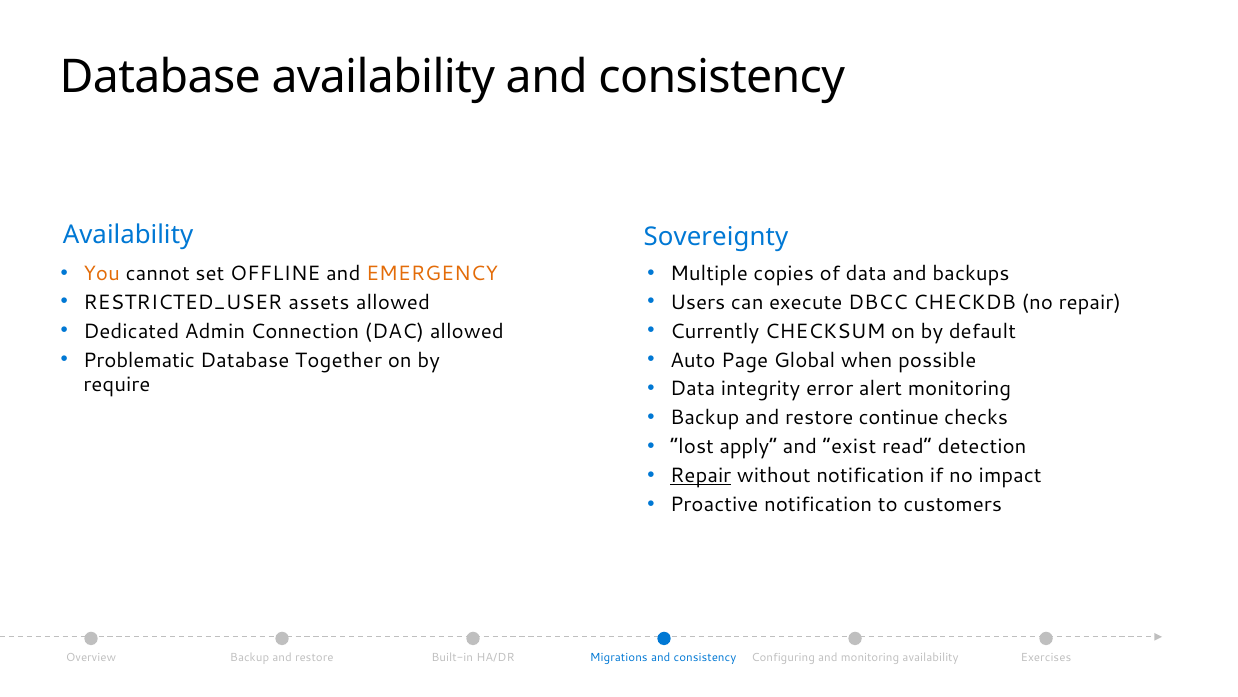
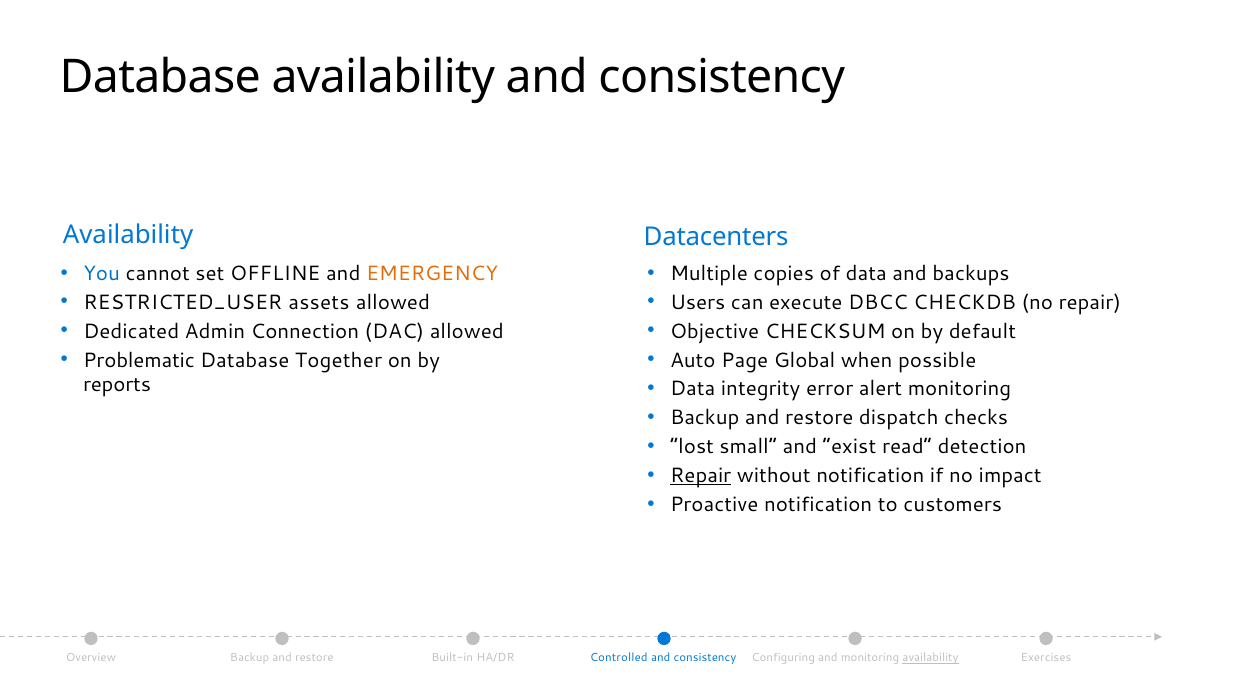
Sovereignty: Sovereignty -> Datacenters (716, 237)
You colour: orange -> blue (102, 273)
Currently: Currently -> Objective (715, 331)
require: require -> reports (117, 385)
continue: continue -> dispatch (899, 418)
apply: apply -> small (748, 447)
Migrations: Migrations -> Controlled (619, 658)
availability underline: none -> present (931, 658)
